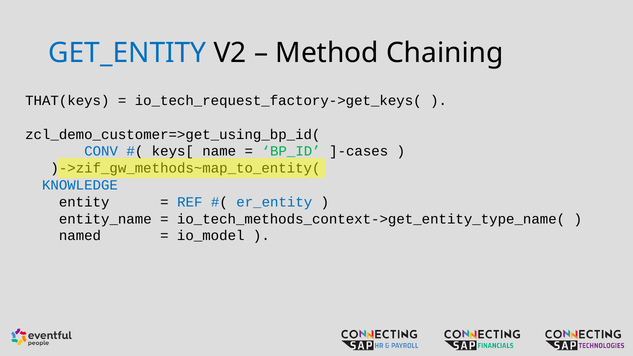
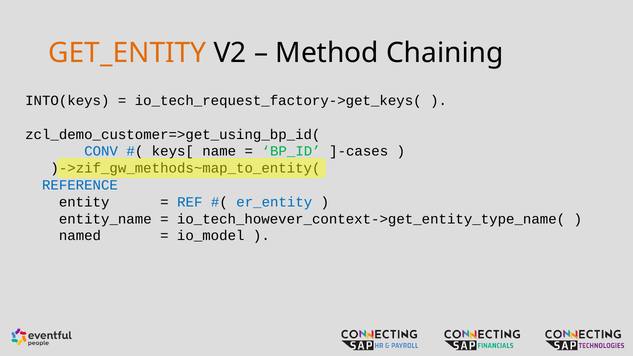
GET_ENTITY colour: blue -> orange (127, 53)
THAT(keys: THAT(keys -> INTO(keys (67, 101)
KNOWLEDGE: KNOWLEDGE -> REFERENCE (80, 185)
io_tech_methods_context->get_entity_type_name(: io_tech_methods_context->get_entity_type_name( -> io_tech_however_context->get_entity_type_name( (371, 219)
